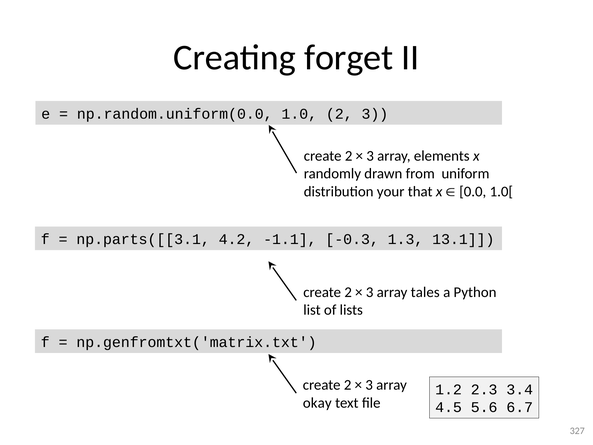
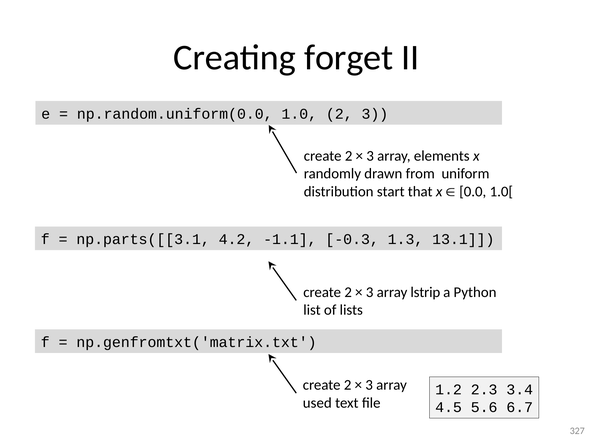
your: your -> start (391, 191)
tales: tales -> lstrip (425, 292)
okay: okay -> used (317, 403)
